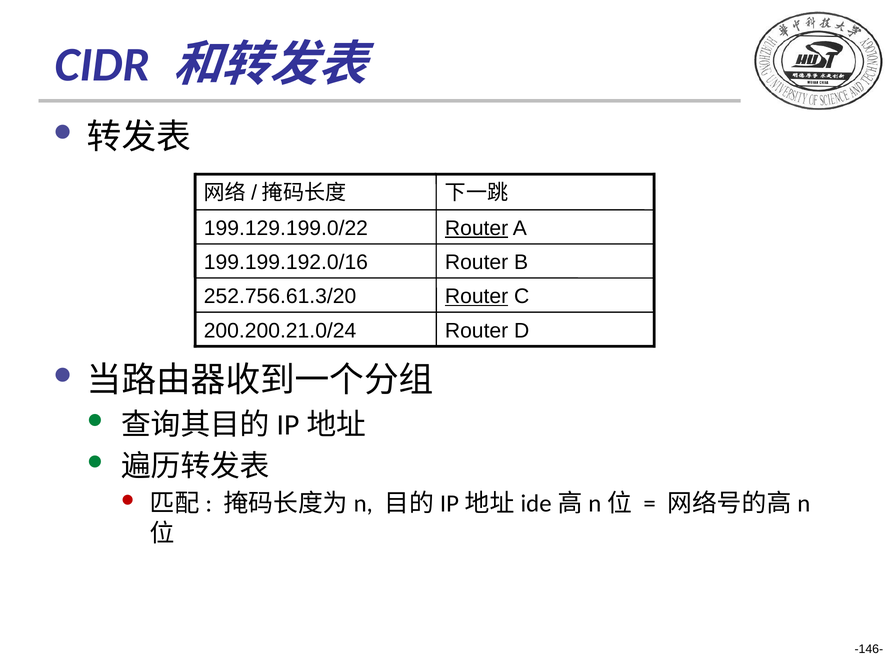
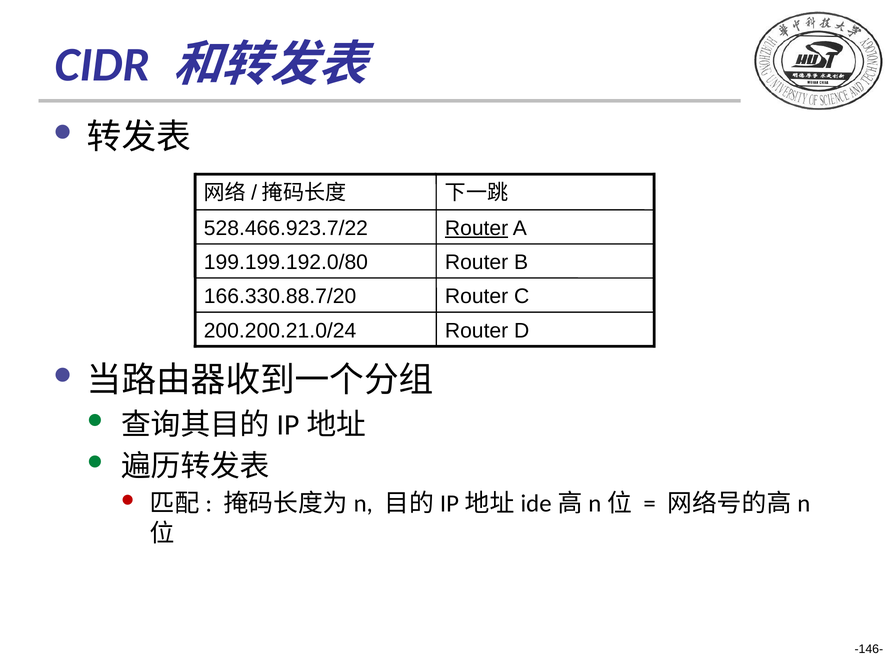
199.129.199.0/22: 199.129.199.0/22 -> 528.466.923.7/22 (286, 228)
199.199.192.0/16: 199.199.192.0/16 -> 199.199.192.0/80 (286, 262)
252.756.61.3/20: 252.756.61.3/20 -> 166.330.88.7/20 (280, 296)
Router underline: present -> none (477, 296)
